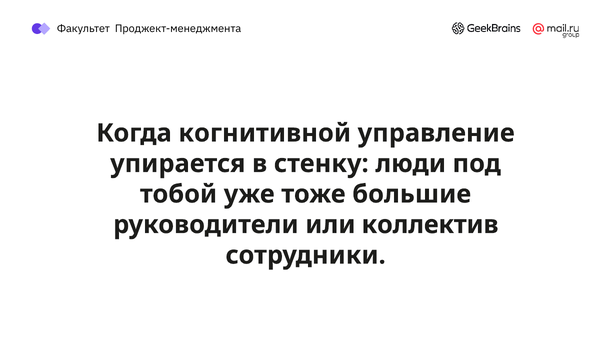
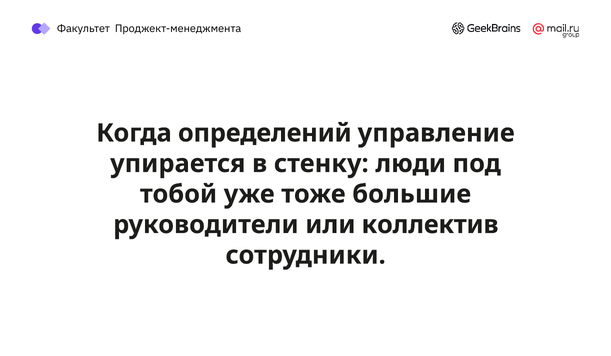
когнитивной: когнитивной -> определений (265, 133)
